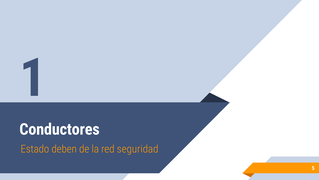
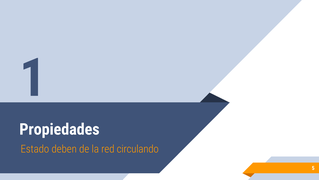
Conductores: Conductores -> Propiedades (59, 129)
seguridad: seguridad -> circulando (138, 149)
